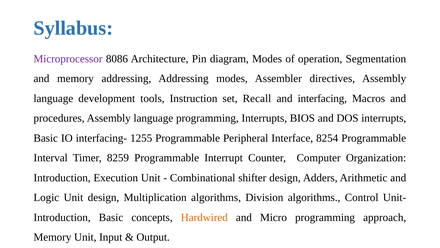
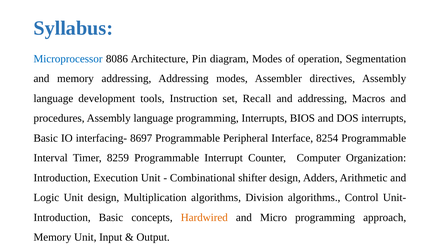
Microprocessor colour: purple -> blue (68, 59)
and interfacing: interfacing -> addressing (322, 98)
1255: 1255 -> 8697 (141, 138)
